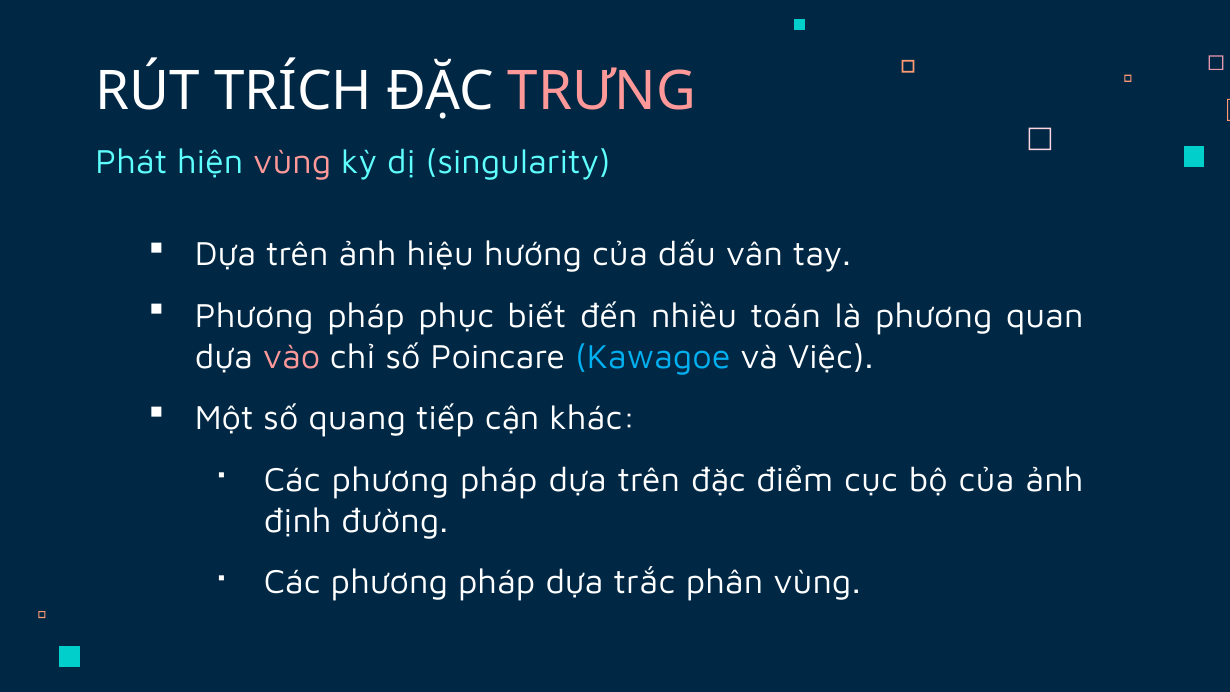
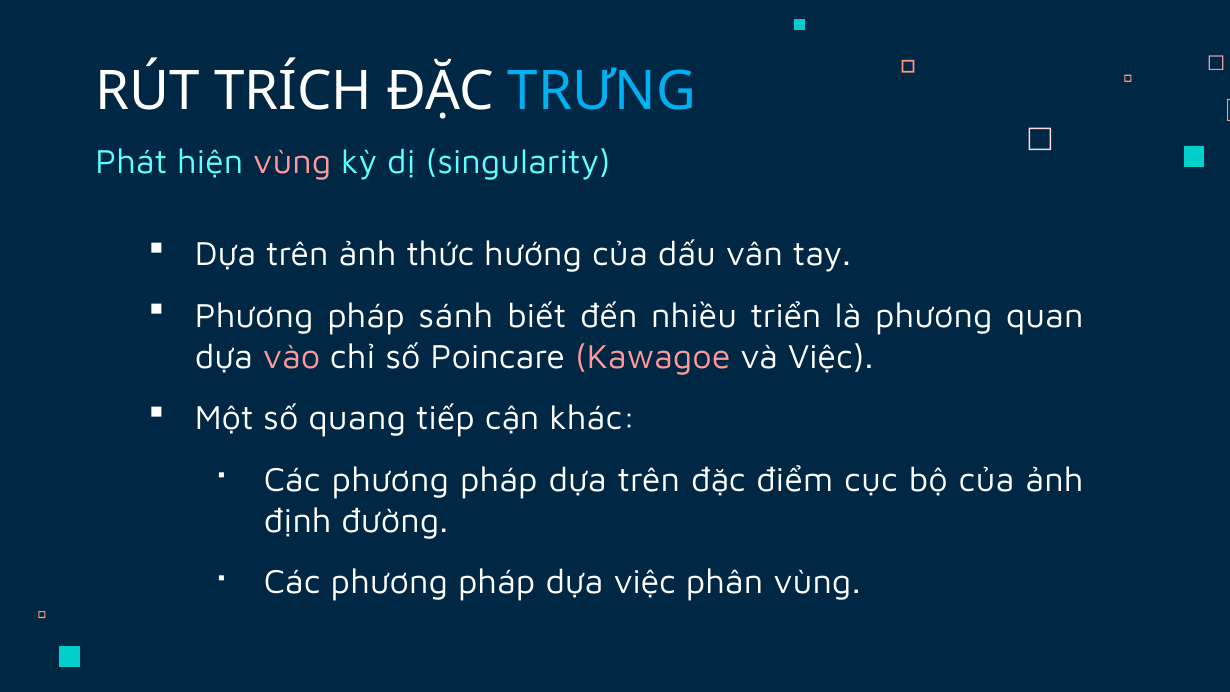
TRƯNG colour: pink -> light blue (602, 92)
hiệu: hiệu -> thức (441, 254)
phục: phục -> sánh (456, 316)
toán: toán -> triển (786, 316)
Kawagoe colour: light blue -> pink (653, 357)
dựa trắc: trắc -> việc (645, 583)
